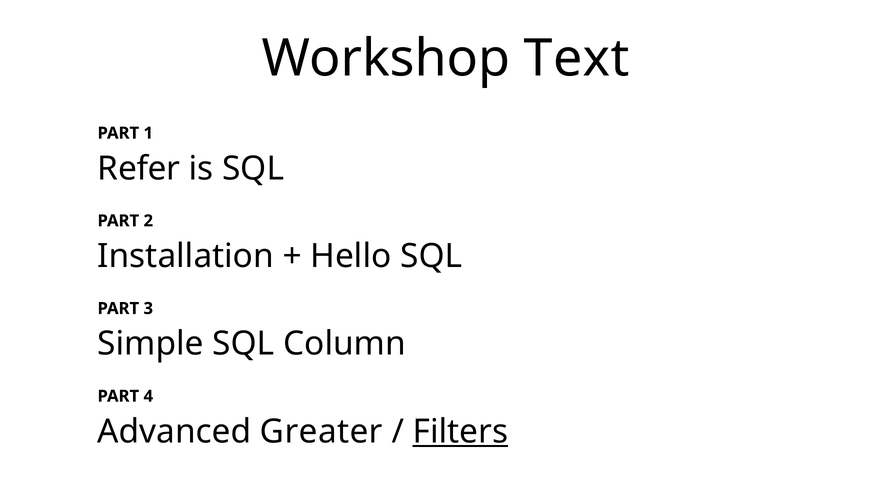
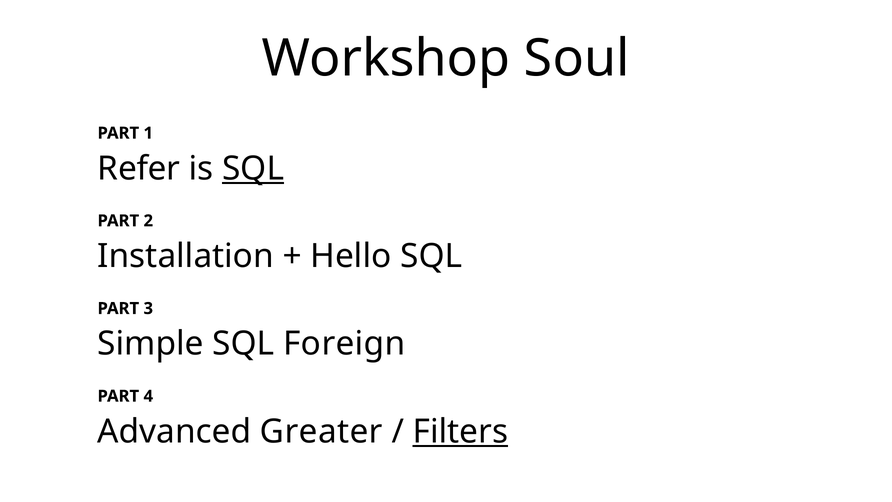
Text: Text -> Soul (577, 58)
SQL underline: none -> present (253, 168)
Column: Column -> Foreign (344, 344)
